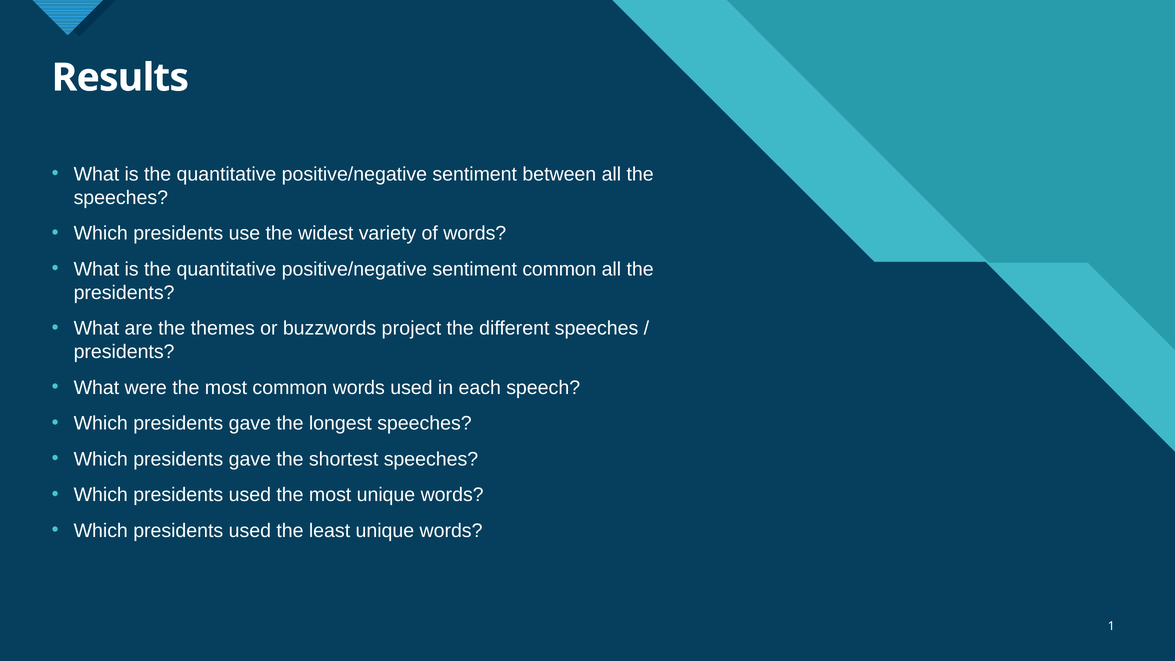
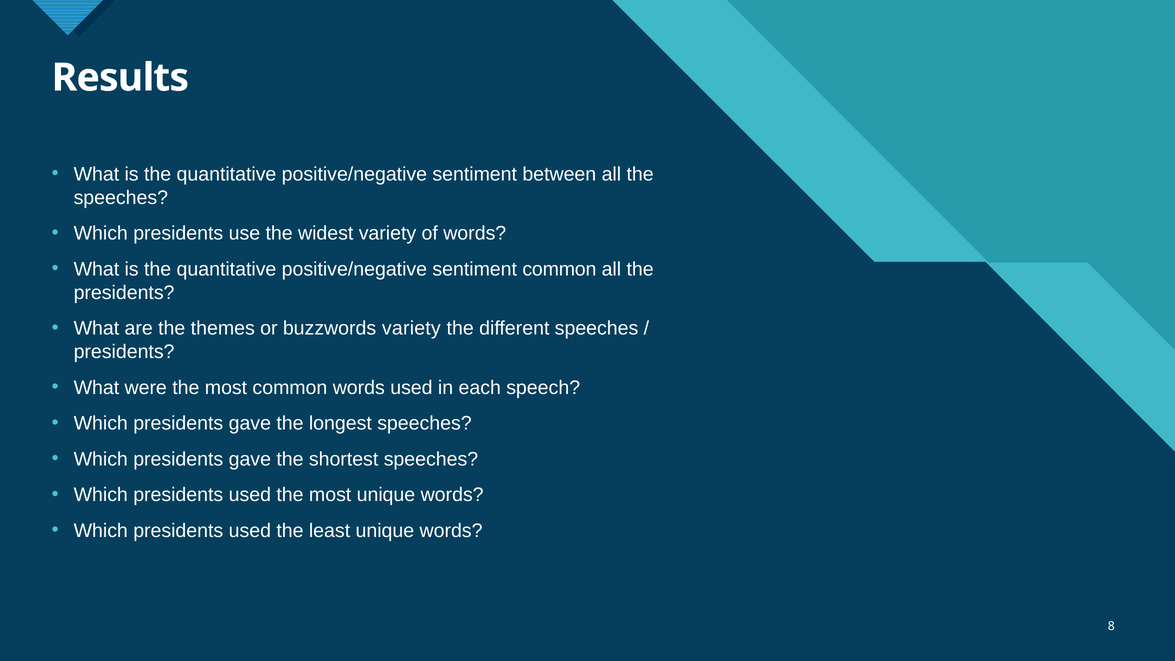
buzzwords project: project -> variety (411, 328)
1: 1 -> 8 (1111, 626)
